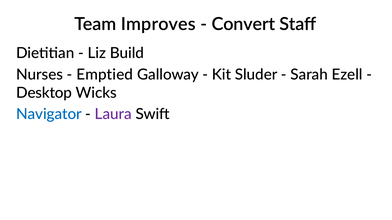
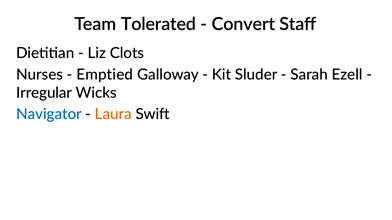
Improves: Improves -> Tolerated (158, 24)
Build: Build -> Clots (127, 53)
Desktop: Desktop -> Irregular (44, 93)
Laura colour: purple -> orange (113, 114)
